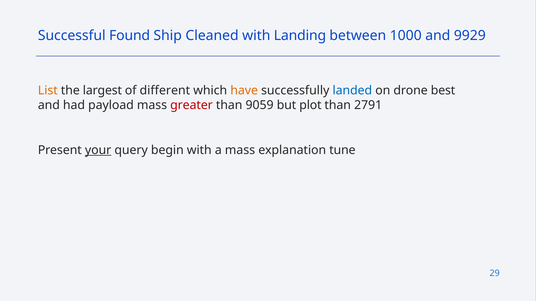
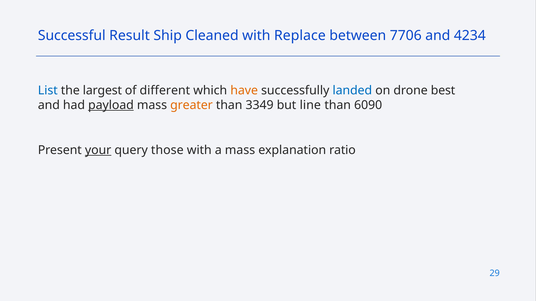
Found: Found -> Result (130, 36)
Landing: Landing -> Replace (300, 36)
1000: 1000 -> 7706 (406, 36)
9929: 9929 -> 4234 (470, 36)
List colour: orange -> blue (48, 90)
payload underline: none -> present (111, 105)
greater colour: red -> orange (192, 105)
9059: 9059 -> 3349 (260, 105)
plot: plot -> line (310, 105)
2791: 2791 -> 6090 (368, 105)
begin: begin -> those (167, 150)
tune: tune -> ratio (342, 150)
